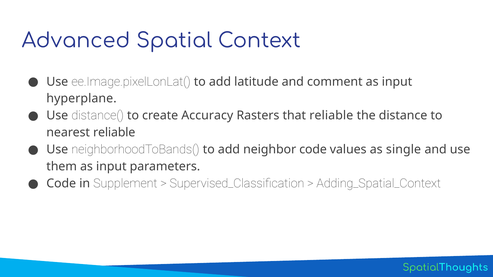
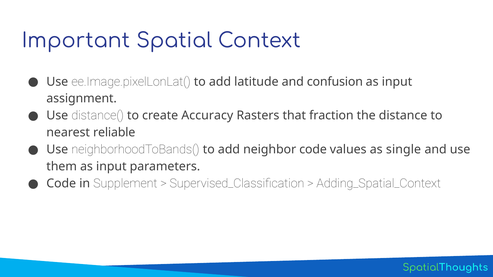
Advanced: Advanced -> Important (76, 41)
comment: comment -> confusion (335, 82)
hyperplane: hyperplane -> assignment (82, 99)
that reliable: reliable -> fraction (331, 116)
